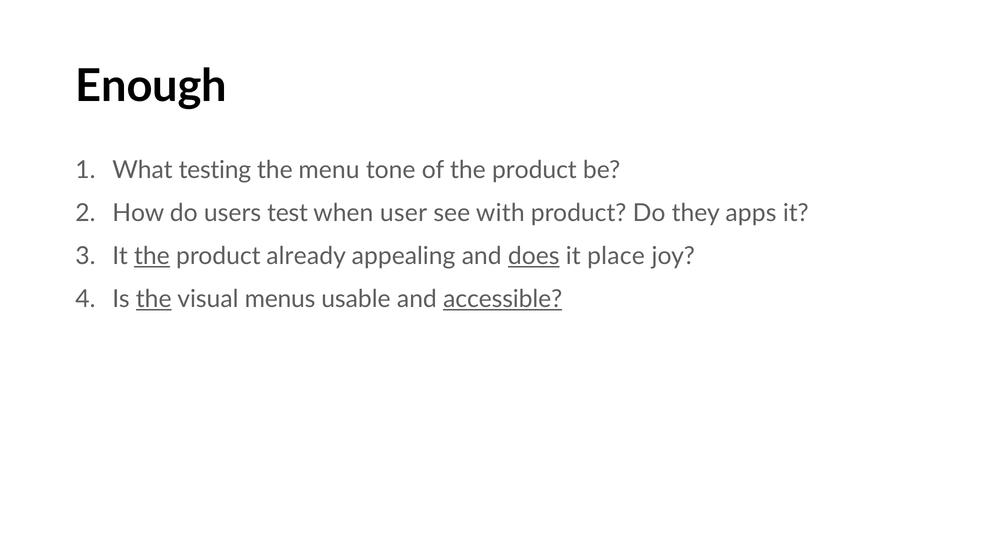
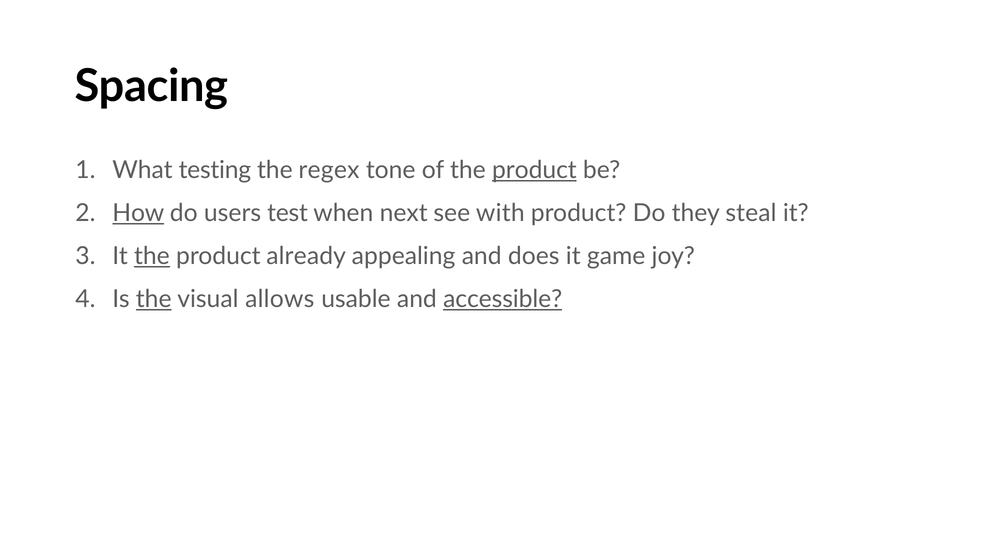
Enough: Enough -> Spacing (151, 86)
menu: menu -> regex (329, 170)
product underline: none -> present (534, 170)
How underline: none -> present (138, 213)
user: user -> next (404, 213)
apps: apps -> steal (751, 213)
does underline: present -> none (534, 256)
place: place -> game (616, 256)
menus: menus -> allows (280, 299)
